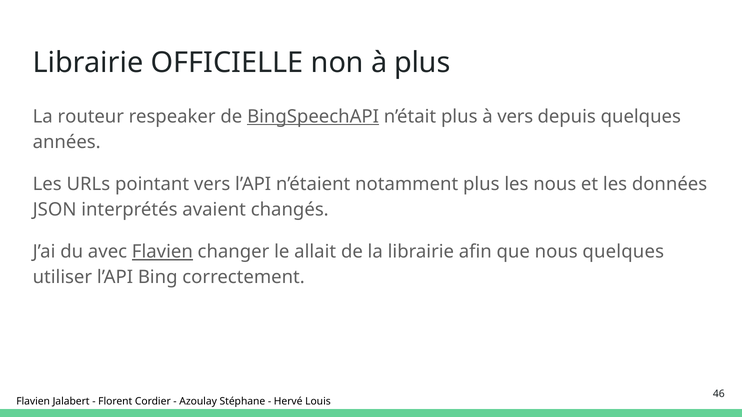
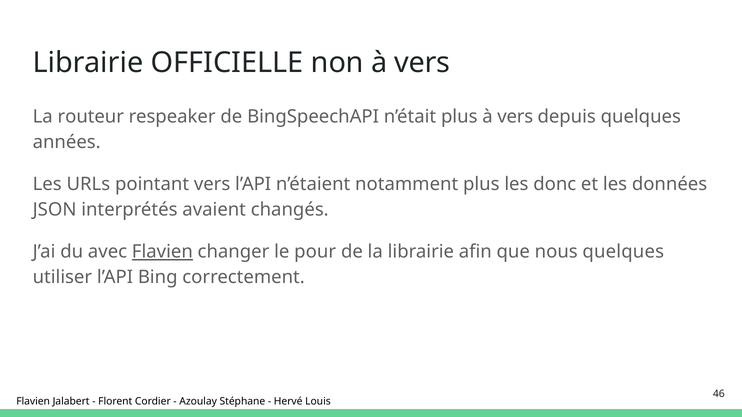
non à plus: plus -> vers (422, 63)
BingSpeechAPI underline: present -> none (313, 117)
les nous: nous -> donc (555, 184)
allait: allait -> pour (315, 252)
